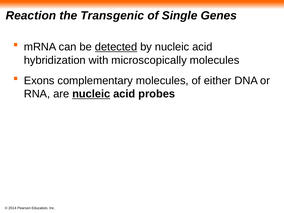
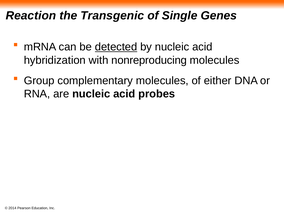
microscopically: microscopically -> nonreproducing (149, 60)
Exons: Exons -> Group (39, 81)
nucleic underline: present -> none (91, 94)
